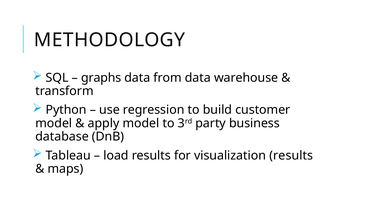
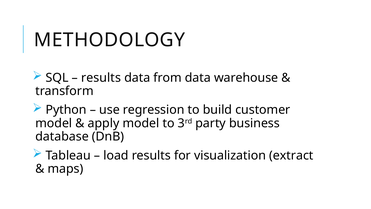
graphs: graphs -> results (101, 78)
visualization results: results -> extract (291, 155)
